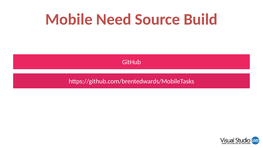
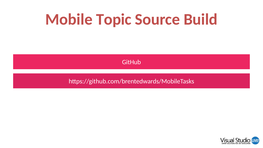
Need: Need -> Topic (114, 19)
